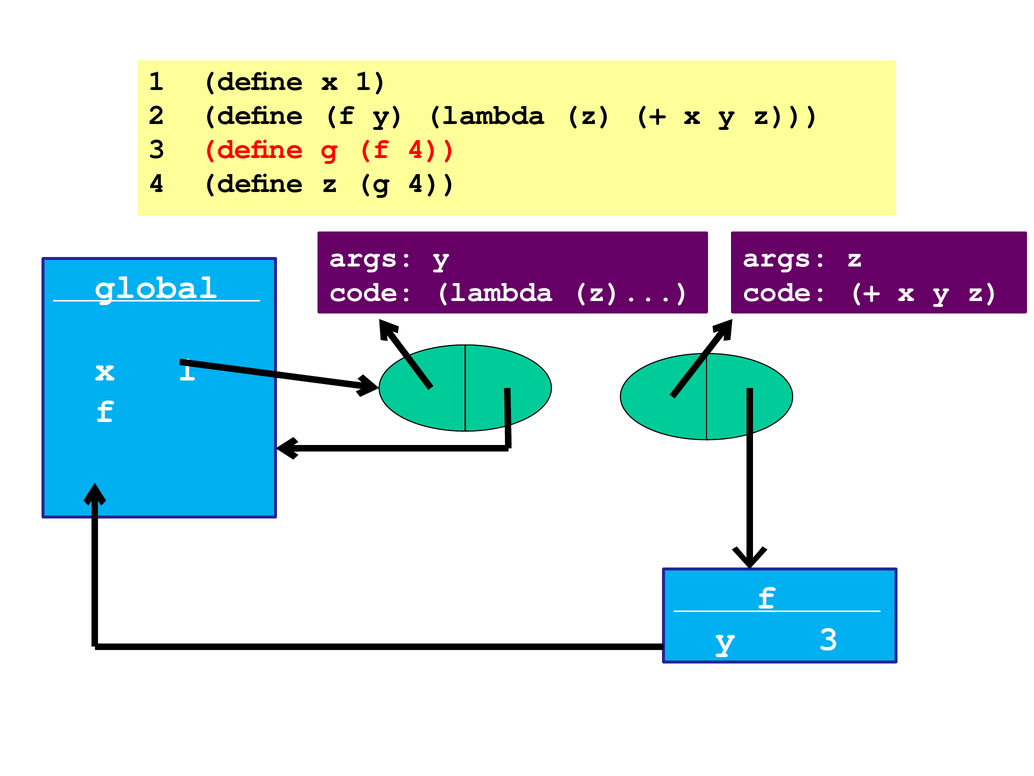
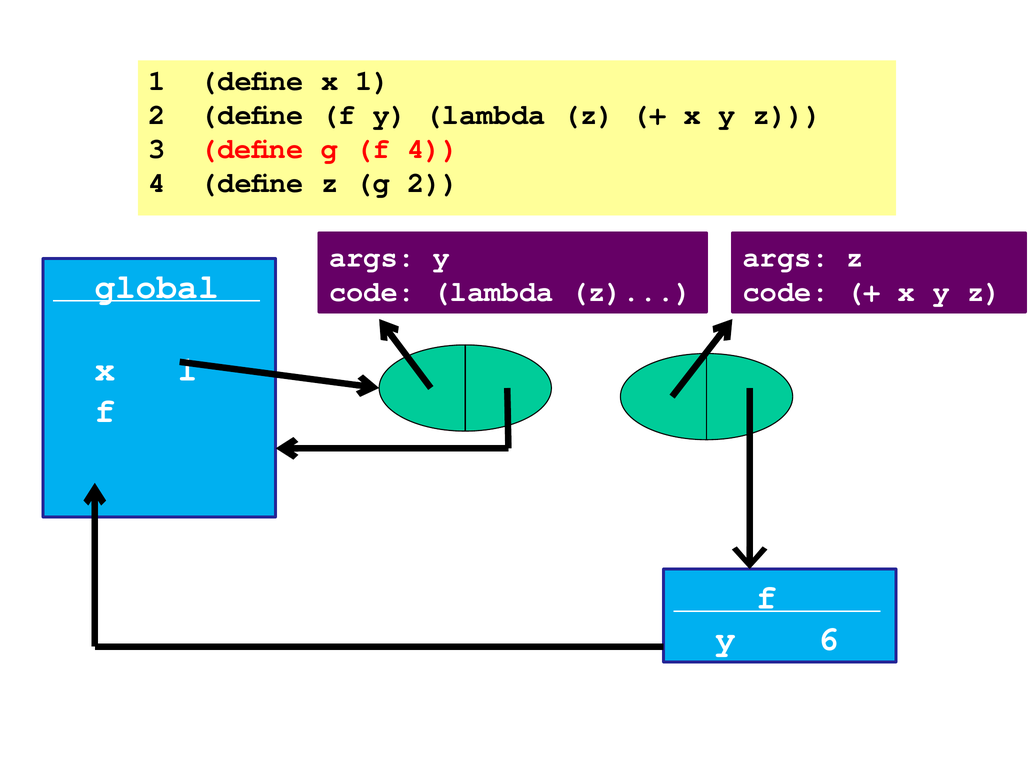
g 4: 4 -> 2 (433, 183)
y 3: 3 -> 6 (829, 638)
